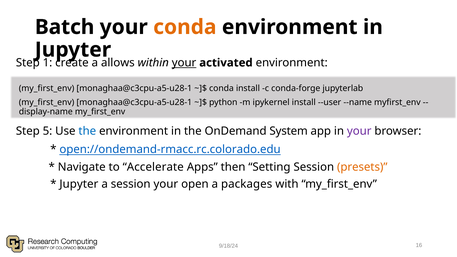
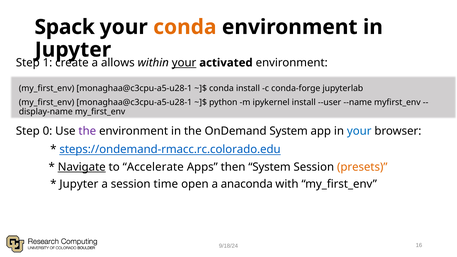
Batch: Batch -> Spack (65, 27)
5: 5 -> 0 (47, 131)
the colour: blue -> purple (87, 131)
your colour: purple -> blue (359, 131)
open://ondemand-rmacc.rc.colorado.edu: open://ondemand-rmacc.rc.colorado.edu -> steps://ondemand-rmacc.rc.colorado.edu (170, 150)
Navigate underline: none -> present (82, 167)
then Setting: Setting -> System (269, 167)
session your: your -> time (166, 184)
packages: packages -> anaconda (247, 184)
